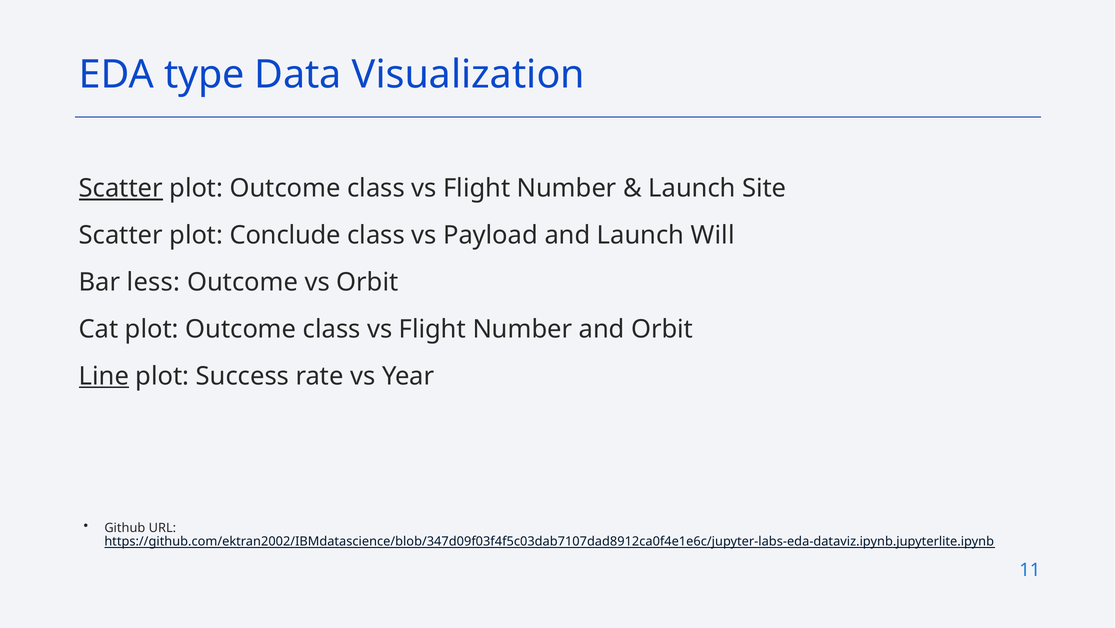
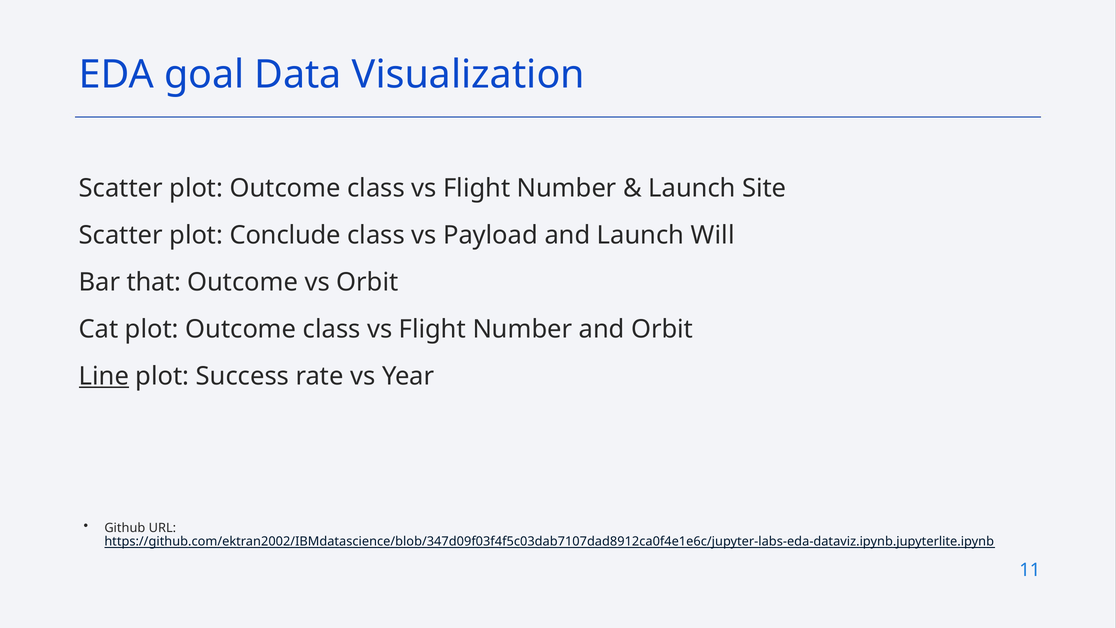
type: type -> goal (204, 75)
Scatter underline: present -> none (121, 188)
less: less -> that (154, 282)
